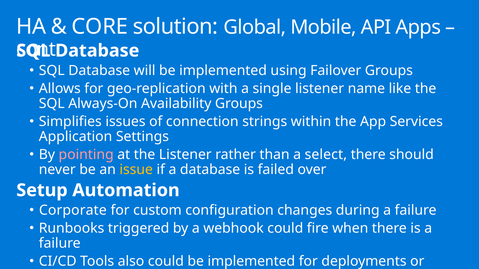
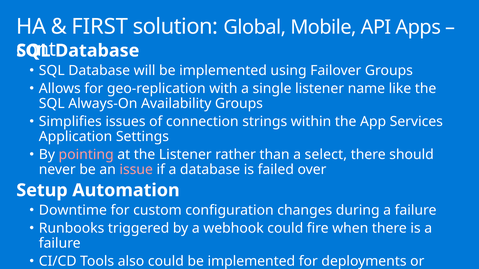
CORE: CORE -> FIRST (100, 27)
issue colour: yellow -> pink (136, 170)
Corporate: Corporate -> Downtime (73, 211)
